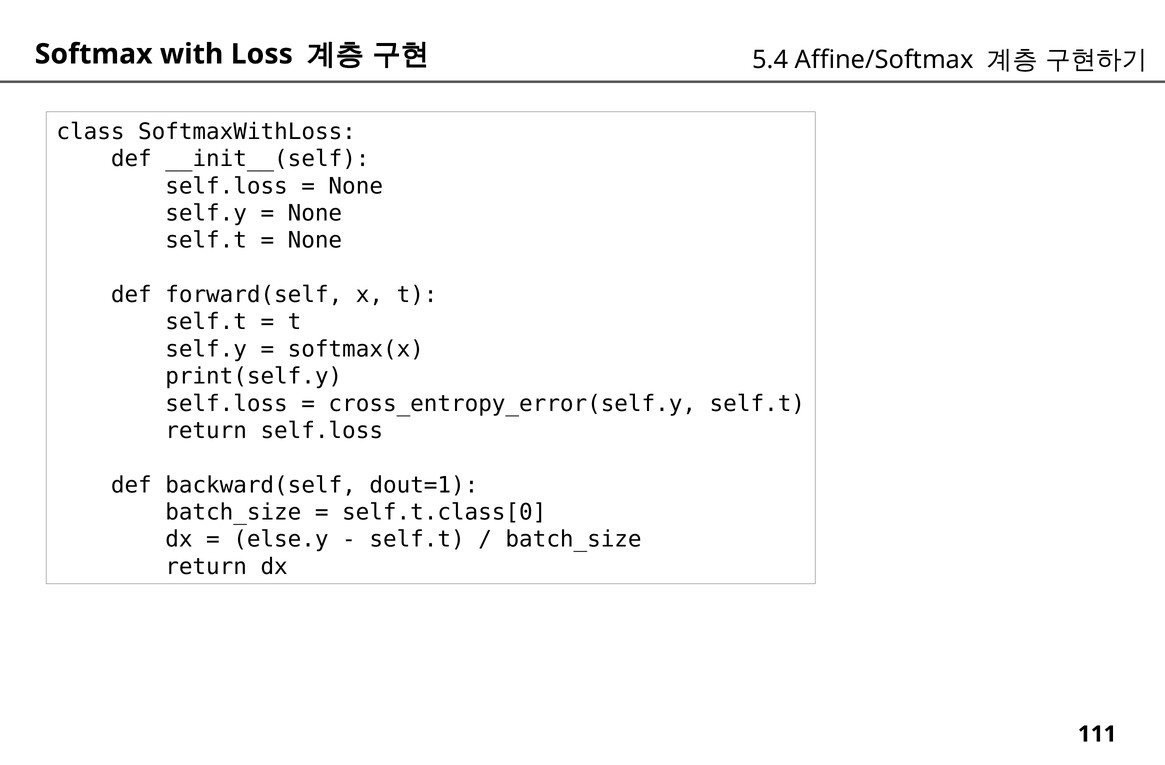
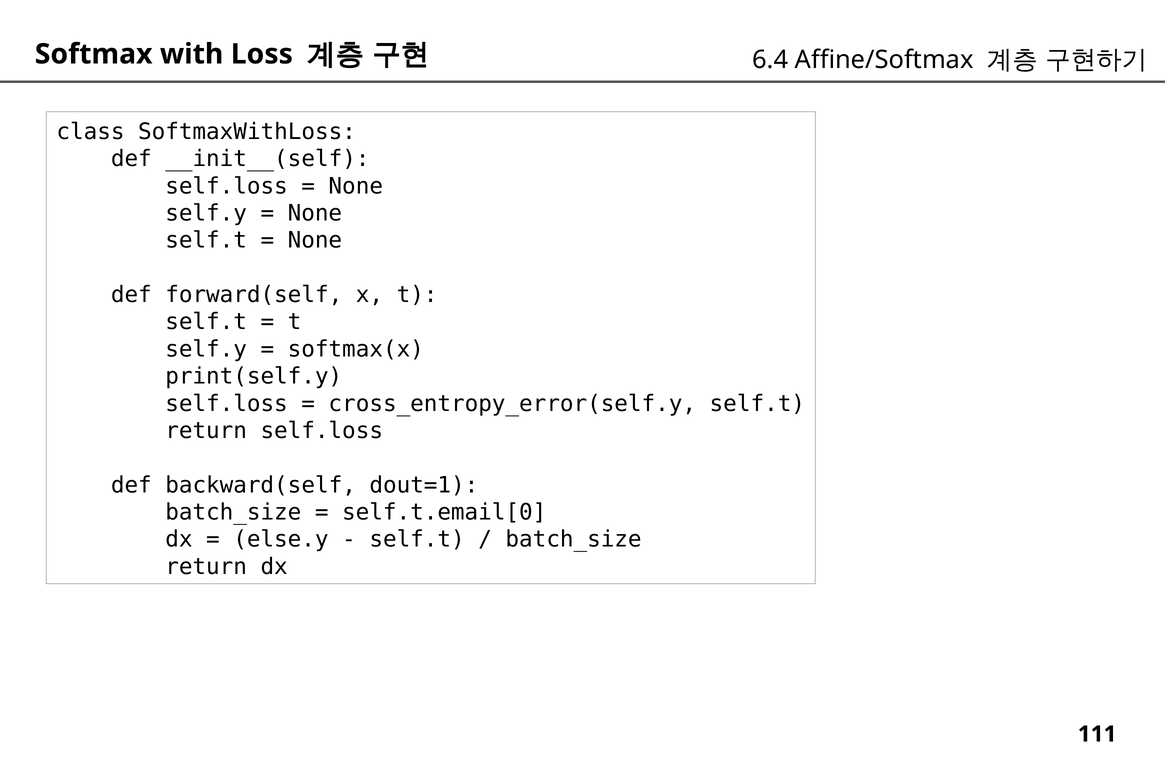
5.4: 5.4 -> 6.4 (770, 60)
self.t.class[0: self.t.class[0 -> self.t.email[0 (444, 512)
